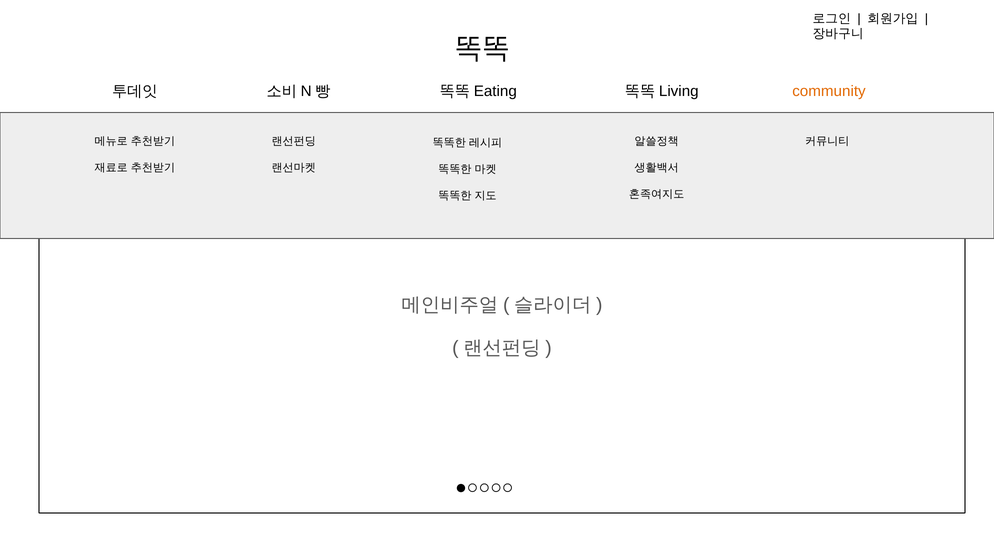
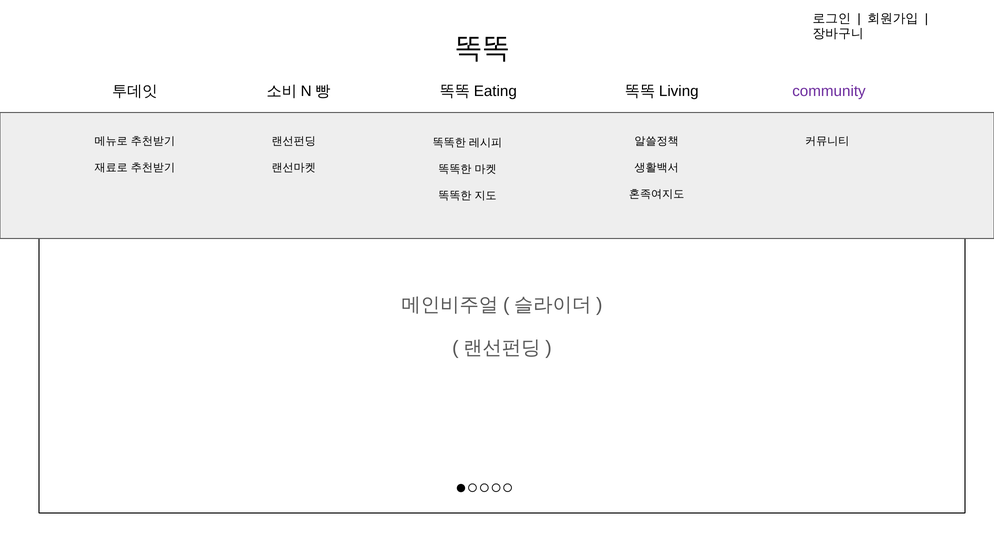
community colour: orange -> purple (829, 91)
